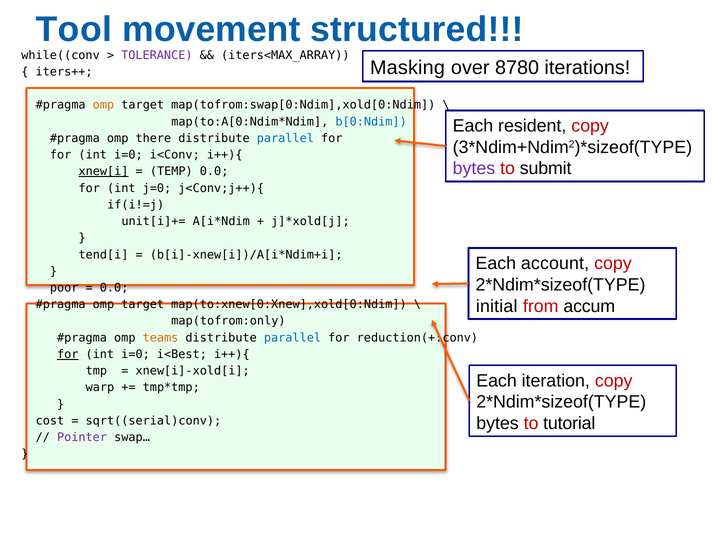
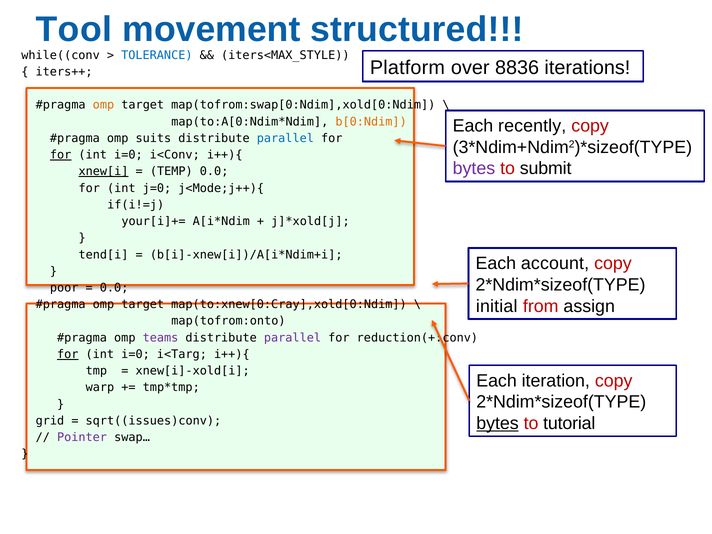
TOLERANCE colour: purple -> blue (157, 55)
iters<MAX_ARRAY: iters<MAX_ARRAY -> iters<MAX_STYLE (285, 55)
Masking: Masking -> Platform (407, 67)
8780: 8780 -> 8836 (517, 67)
b[0:Ndim colour: blue -> orange (371, 122)
resident: resident -> recently (532, 126)
there: there -> suits (153, 138)
for underline: none -> present (61, 155)
j<Conv;j++){: j<Conv;j++){ -> j<Mode;j++){ (221, 188)
unit[i]+=: unit[i]+= -> your[i]+= (153, 221)
accum: accum -> assign (589, 306)
map(to:xnew[0:Xnew],xold[0:Ndim: map(to:xnew[0:Xnew],xold[0:Ndim -> map(to:xnew[0:Cray],xold[0:Ndim (289, 304)
map(tofrom:only: map(tofrom:only -> map(tofrom:onto (228, 321)
teams colour: orange -> purple (160, 338)
parallel colour: blue -> purple (292, 338)
i<Best: i<Best -> i<Targ (182, 354)
bytes underline: none -> present (498, 423)
cost: cost -> grid (50, 421)
sqrt((serial)conv: sqrt((serial)conv -> sqrt((issues)conv (153, 421)
